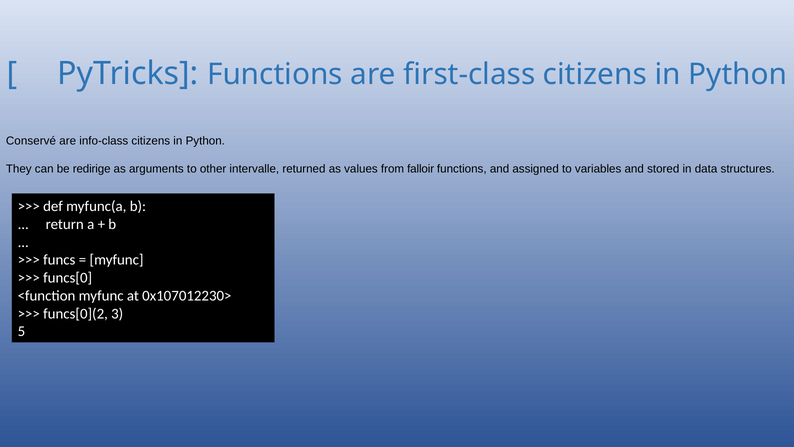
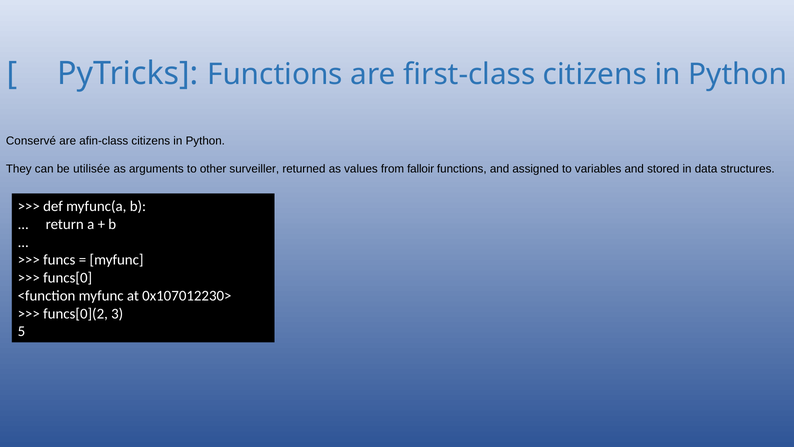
info-class: info-class -> afin-class (104, 141)
redirige: redirige -> utilisée (92, 169)
intervalle: intervalle -> surveiller (254, 169)
